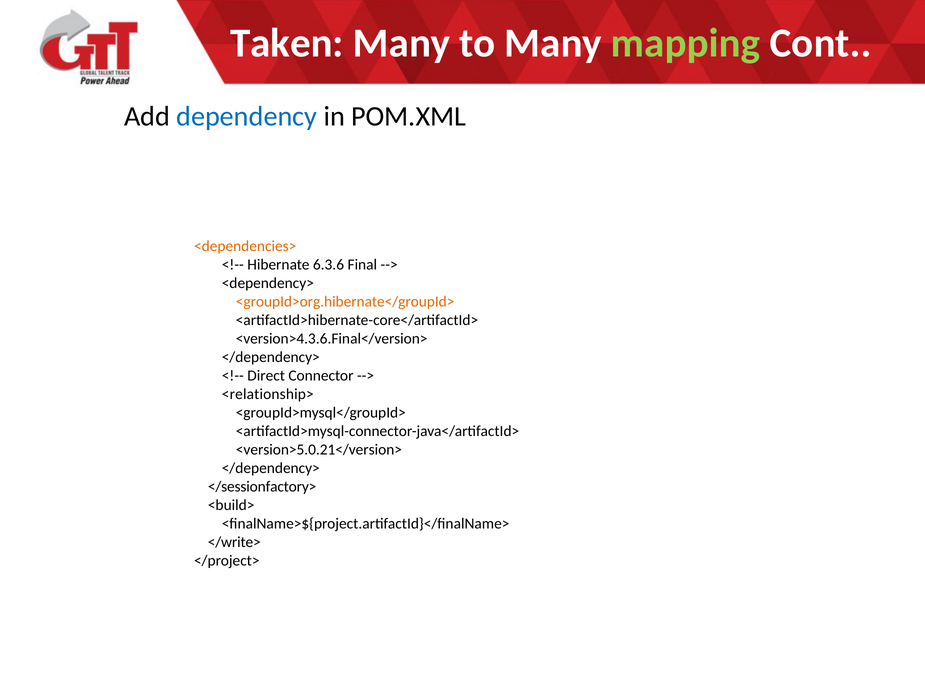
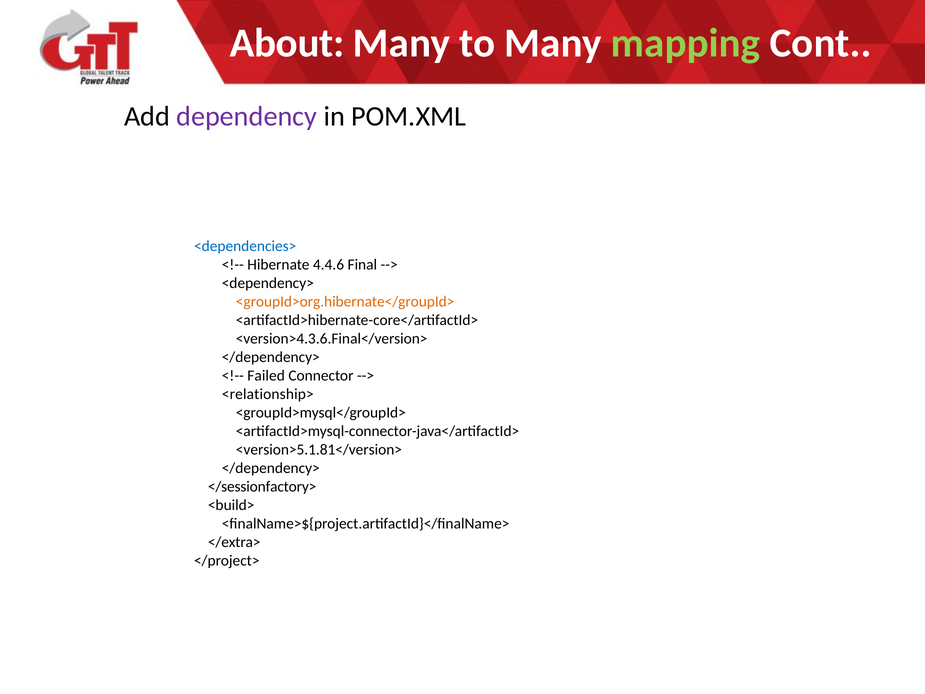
Taken: Taken -> About (287, 43)
dependency colour: blue -> purple (247, 116)
<dependencies> colour: orange -> blue (245, 246)
6.3.6: 6.3.6 -> 4.4.6 (328, 265)
Direct: Direct -> Failed (266, 376)
<version>5.0.21</version>: <version>5.0.21</version> -> <version>5.1.81</version> (319, 450)
</write>: </write> -> </extra> (234, 542)
